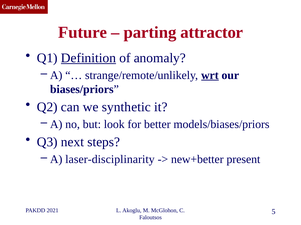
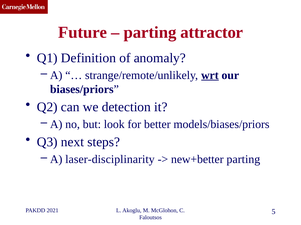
Definition underline: present -> none (88, 58)
synthetic: synthetic -> detection (126, 107)
new+better present: present -> parting (243, 160)
